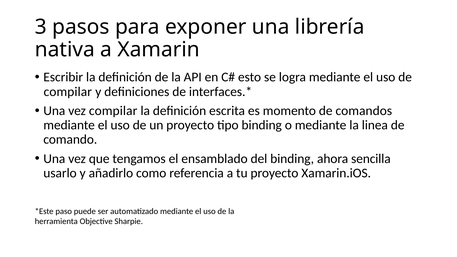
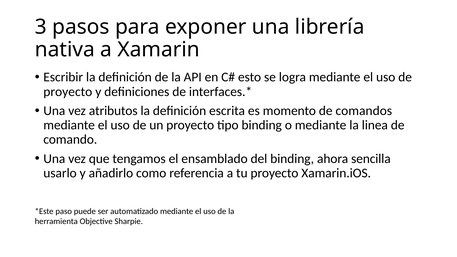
compilar: compilar -> proyecto (68, 92)
vez compilar: compilar -> atributos (113, 111)
